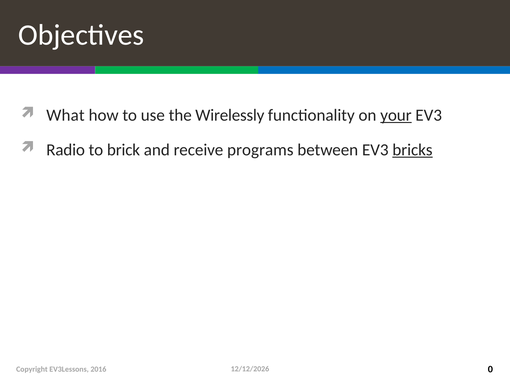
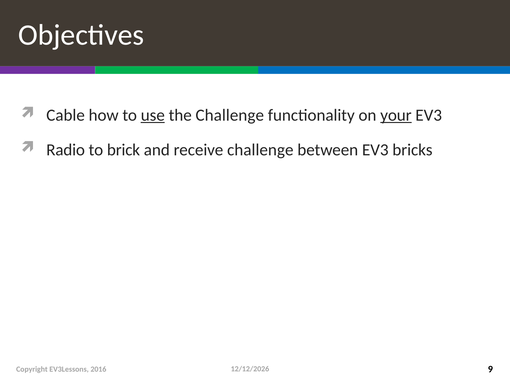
What: What -> Cable (66, 115)
use underline: none -> present (153, 115)
the Wirelessly: Wirelessly -> Challenge (230, 115)
receive programs: programs -> challenge (260, 150)
bricks underline: present -> none (412, 150)
0: 0 -> 9 (490, 370)
